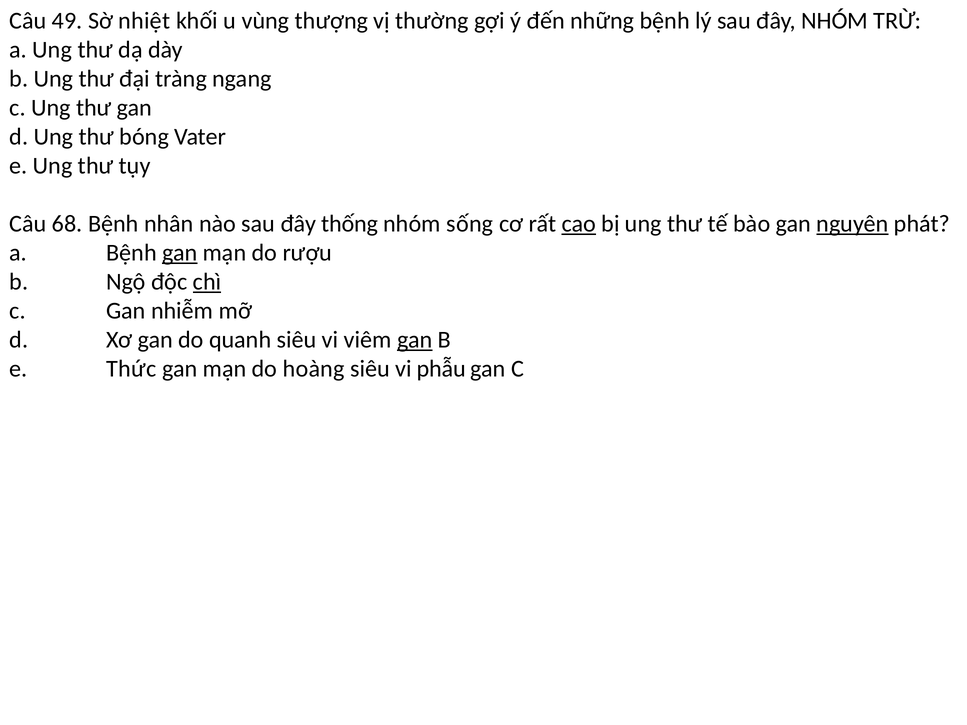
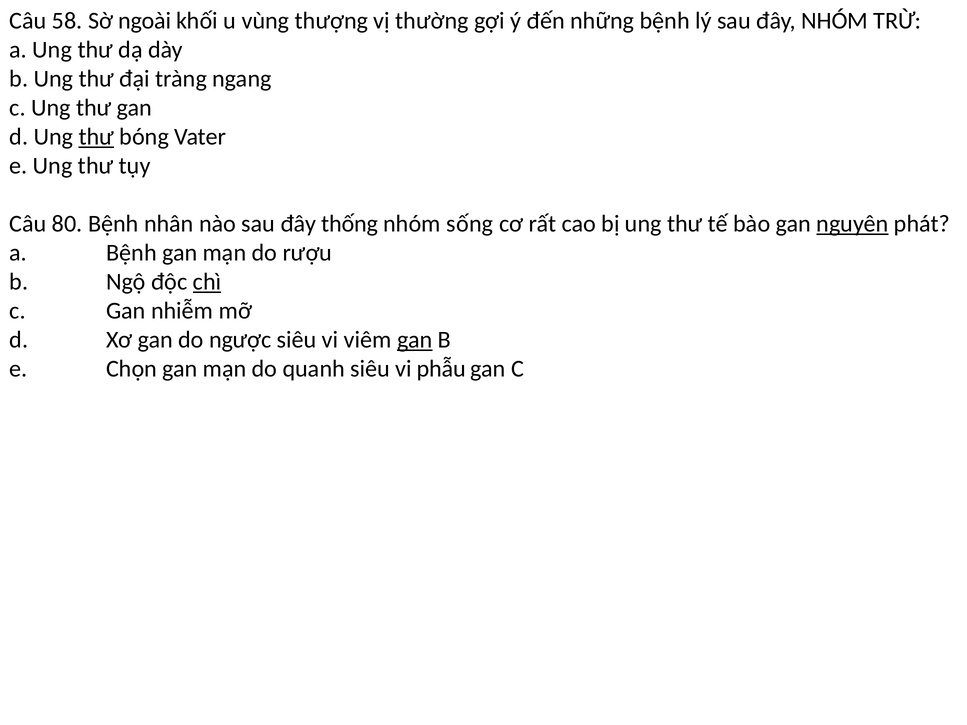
49: 49 -> 58 (67, 21)
nhiệt: nhiệt -> ngoài (145, 21)
thư underline: none -> present (96, 137)
68: 68 -> 80 (67, 224)
cao underline: present -> none (579, 224)
gan underline: present -> none (180, 253)
quanh: quanh -> ngược (240, 340)
Thức: Thức -> Chọn (132, 369)
hoàng: hoàng -> quanh (314, 369)
